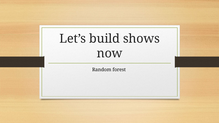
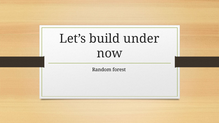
shows: shows -> under (141, 39)
